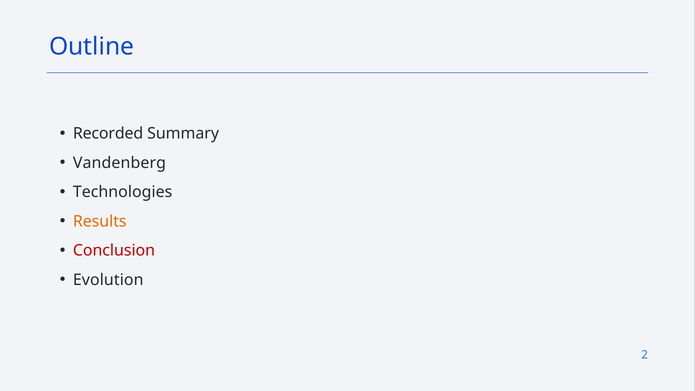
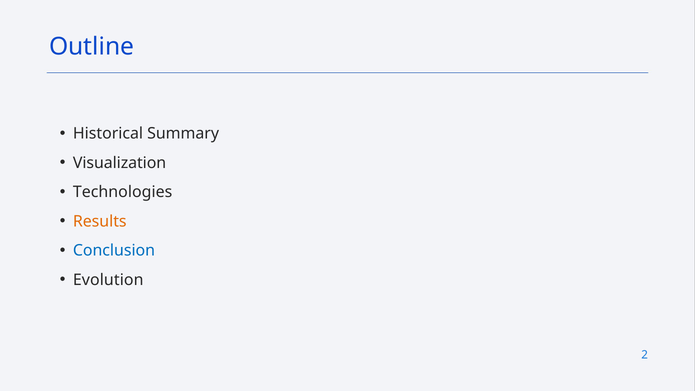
Recorded: Recorded -> Historical (108, 134)
Vandenberg: Vandenberg -> Visualization (120, 163)
Conclusion colour: red -> blue (114, 251)
